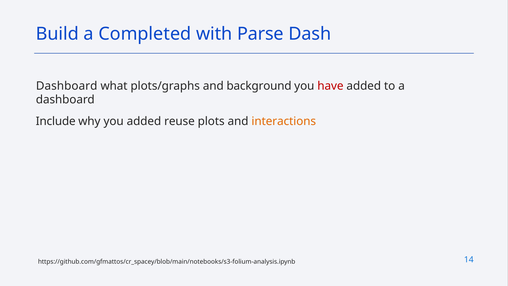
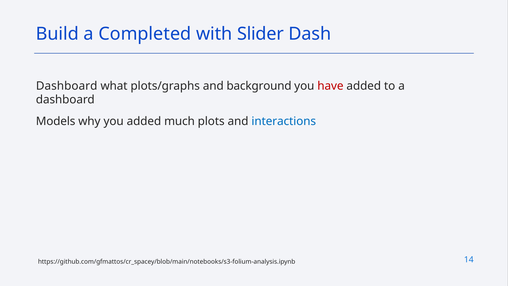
Parse: Parse -> Slider (260, 34)
Include: Include -> Models (56, 121)
reuse: reuse -> much (179, 121)
interactions colour: orange -> blue (284, 121)
